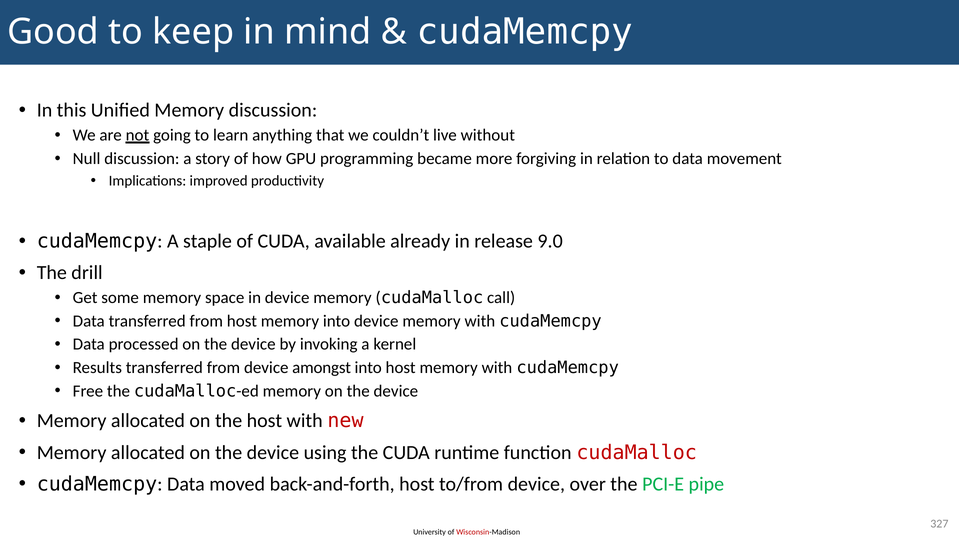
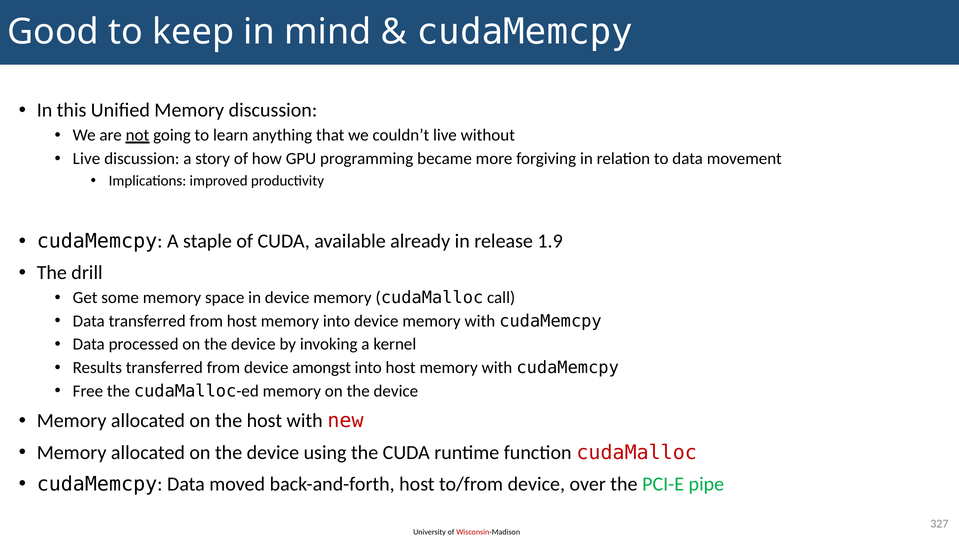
Null: Null -> Live (87, 159)
9.0: 9.0 -> 1.9 (550, 241)
